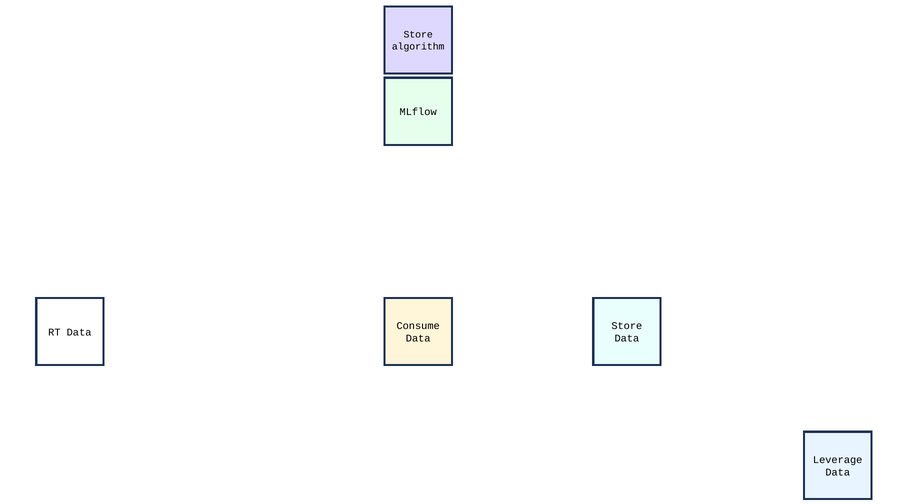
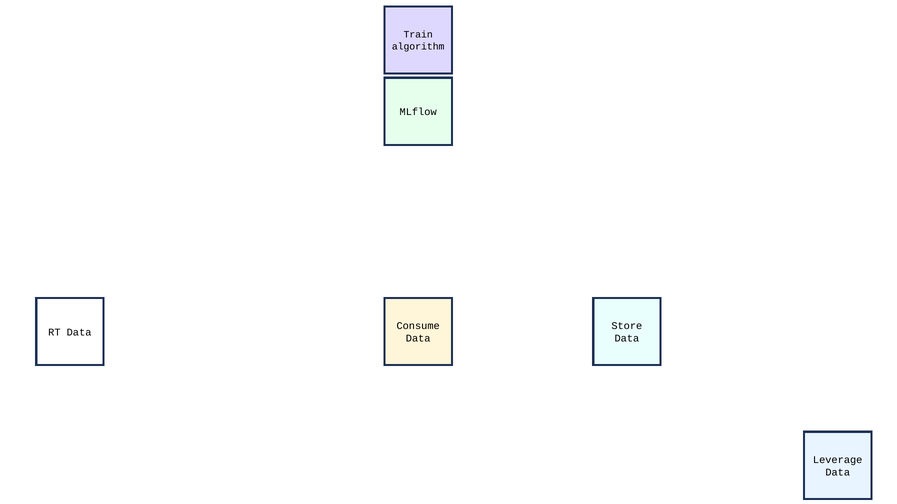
Store: Store -> Train (418, 35)
